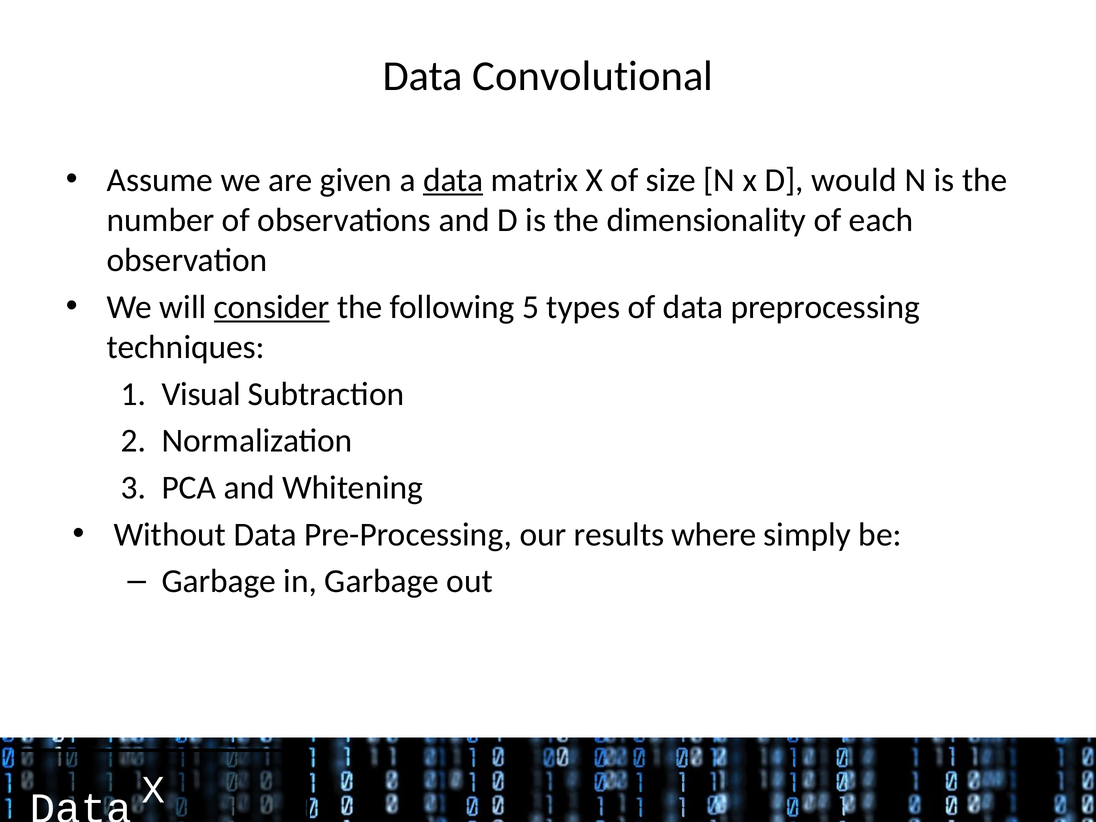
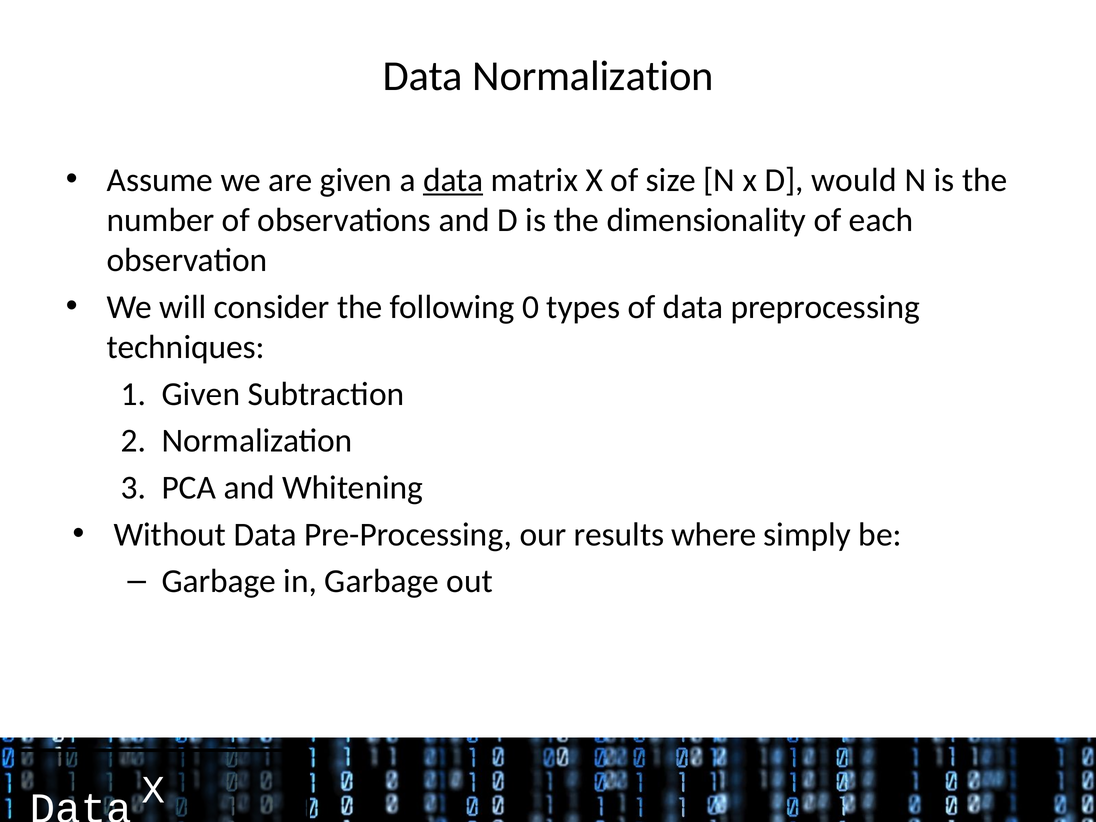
Data Convolutional: Convolutional -> Normalization (593, 76)
consider underline: present -> none (272, 307)
5: 5 -> 0 (531, 307)
Visual: Visual -> Given (201, 394)
